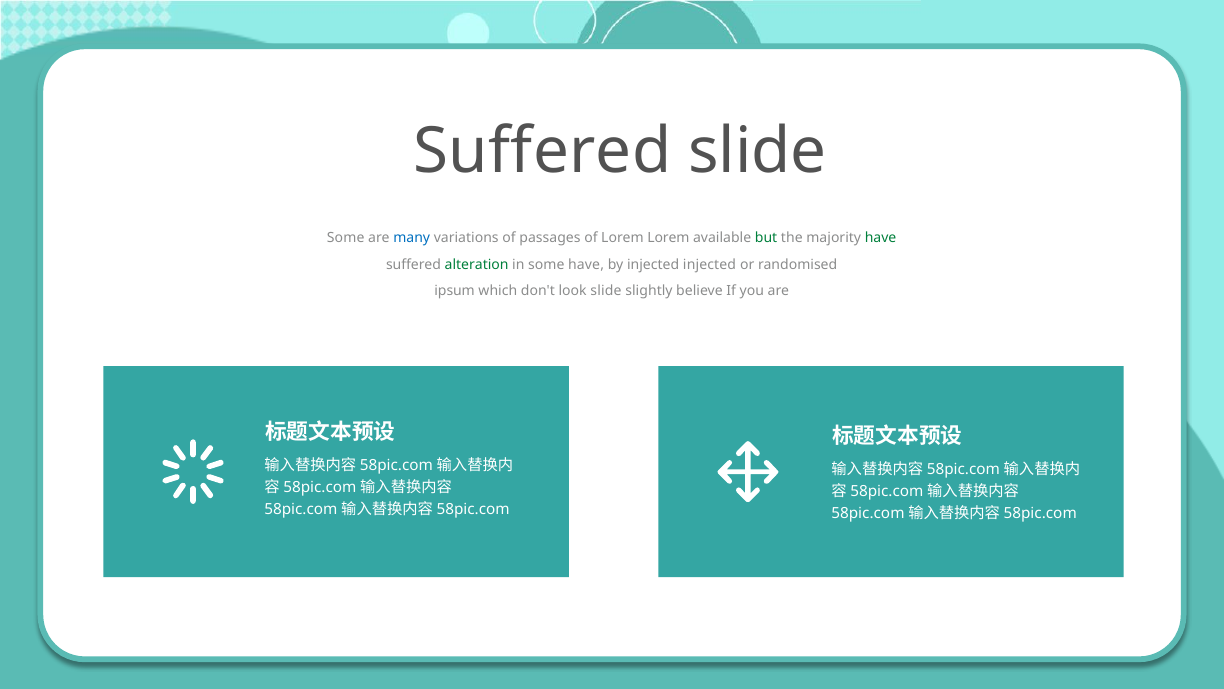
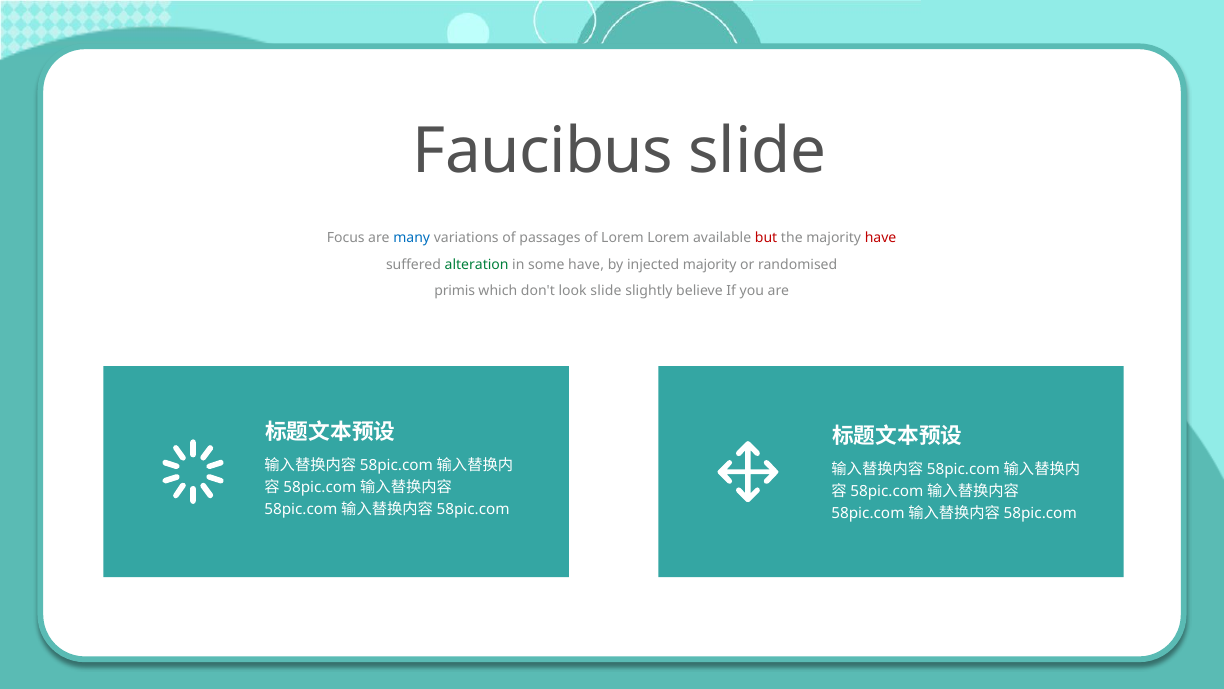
Suffered: Suffered -> Faucibus (543, 152)
Some: Some -> Focus (346, 237)
but colour: green -> red (766, 237)
have colour: green -> red (881, 237)
injected injected: injected -> majority (710, 264)
ipsum: ipsum -> primis (455, 291)
